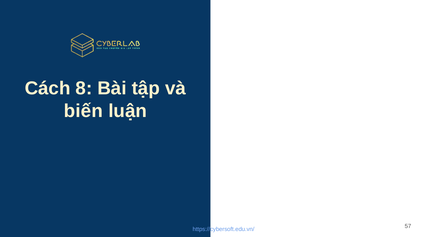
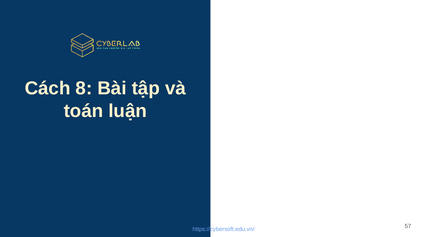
biến: biến -> toán (83, 111)
